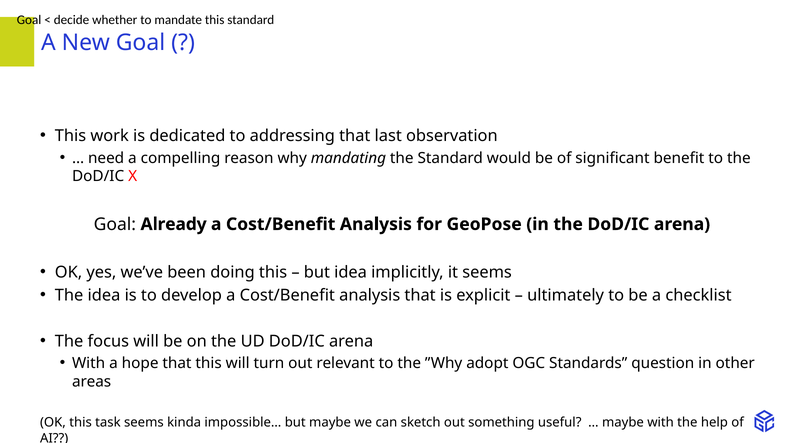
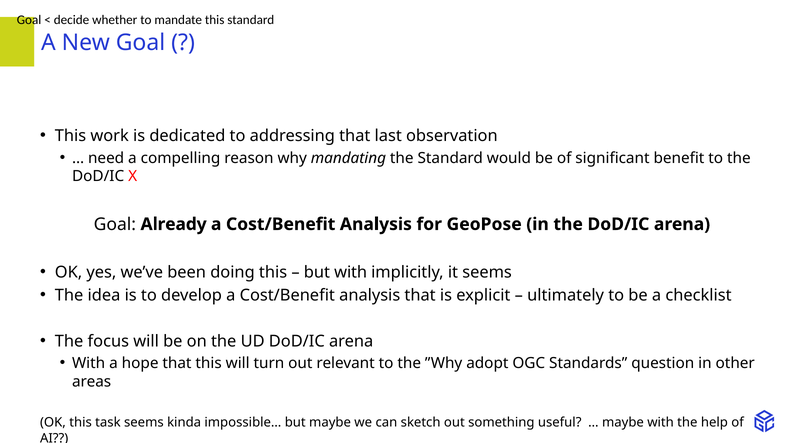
but idea: idea -> with (351, 272)
